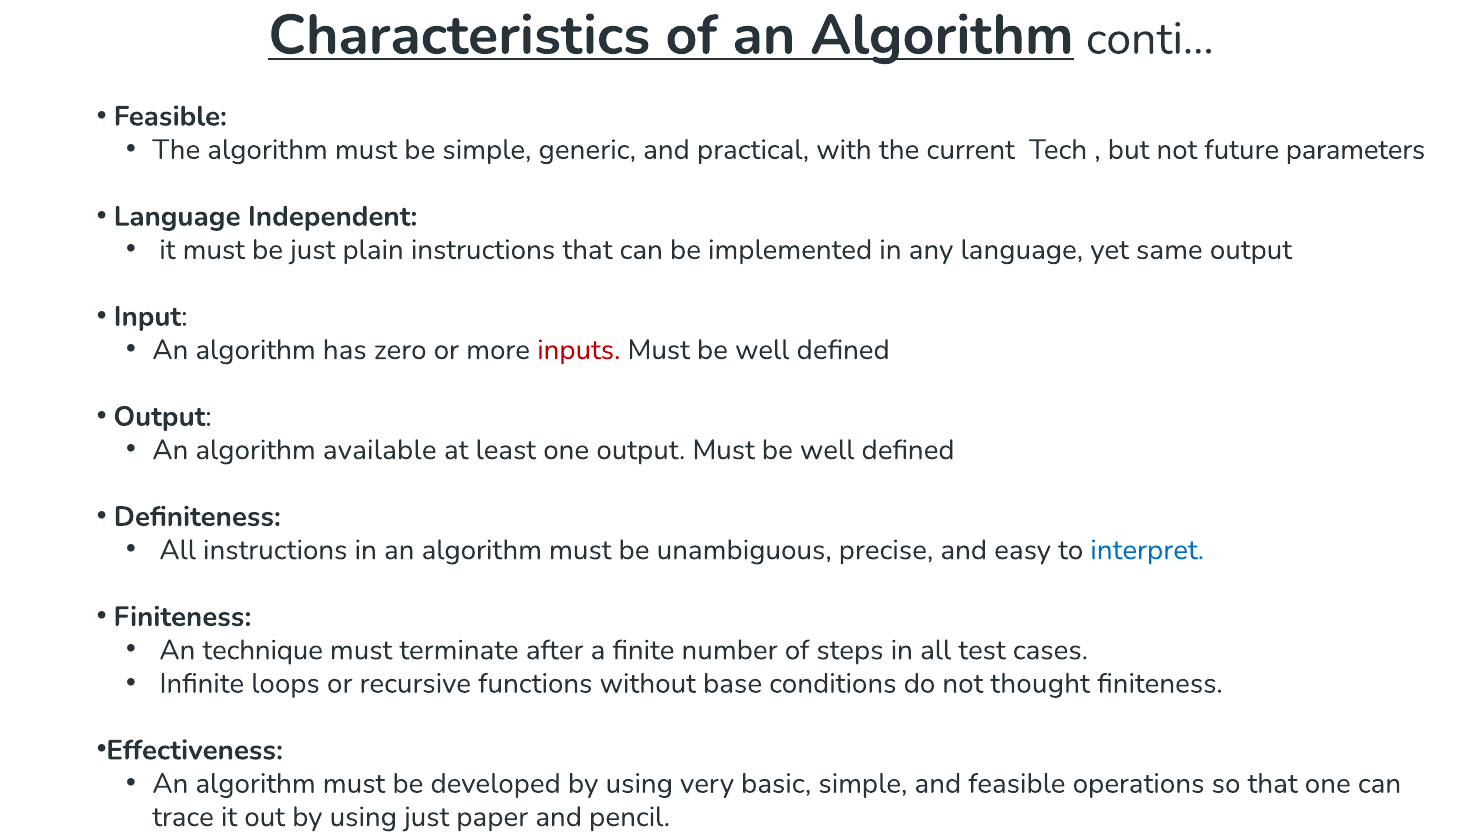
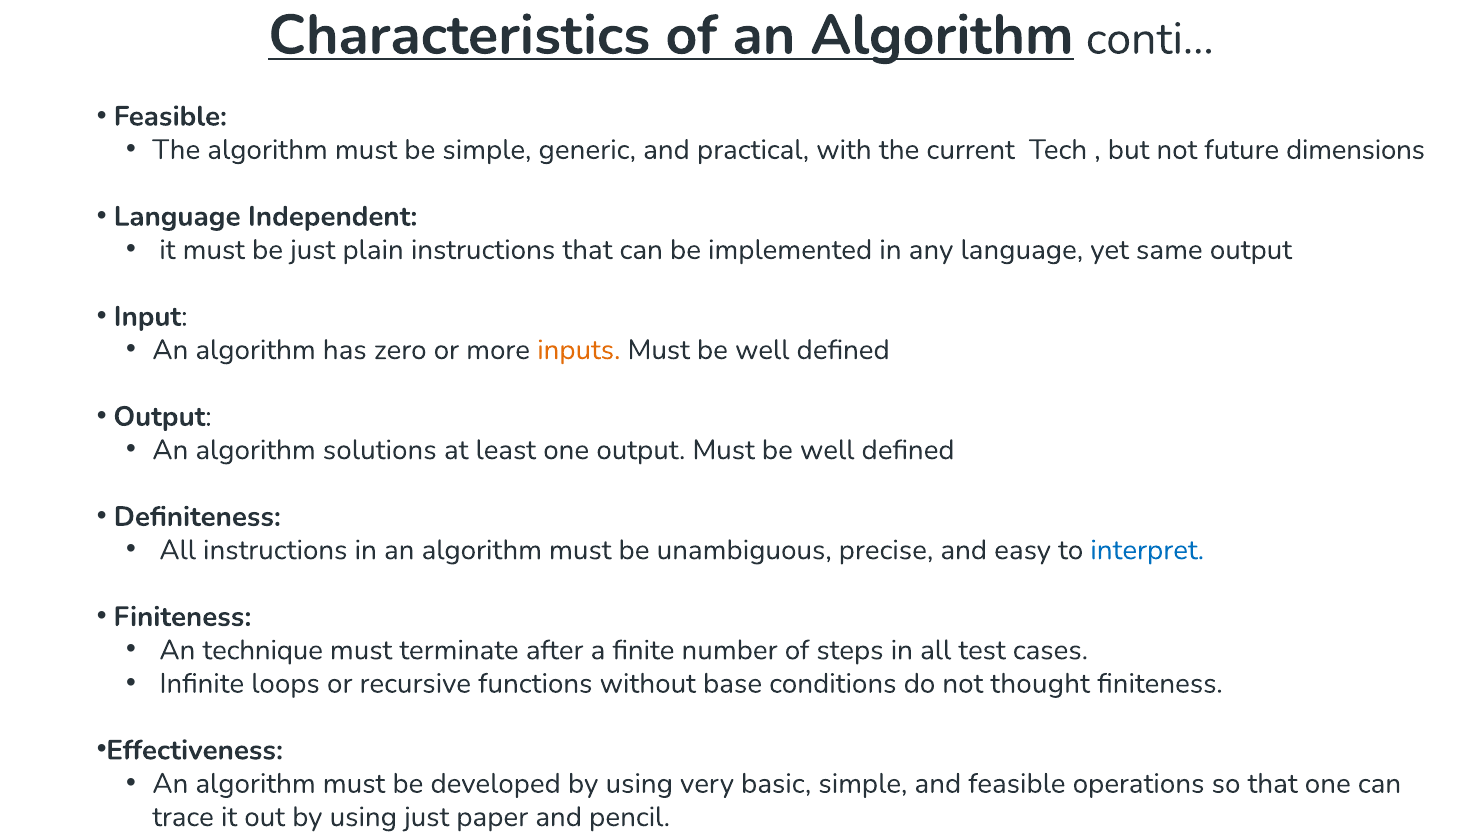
parameters: parameters -> dimensions (1356, 150)
inputs colour: red -> orange (579, 350)
available: available -> solutions (380, 450)
